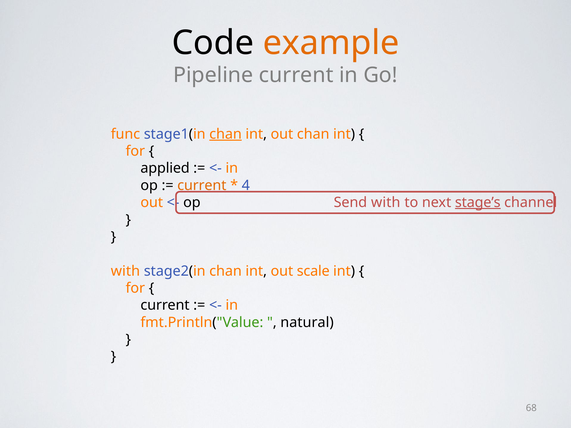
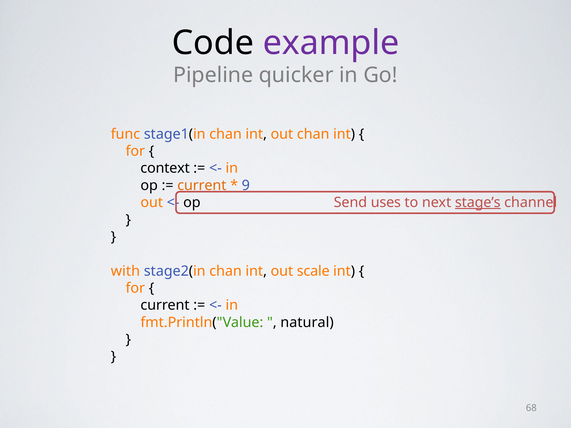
example colour: orange -> purple (331, 43)
Pipeline current: current -> quicker (296, 75)
chan underline: present -> none (226, 134)
applied: applied -> context (165, 168)
4: 4 -> 9 (246, 185)
Send with: with -> uses (386, 202)
